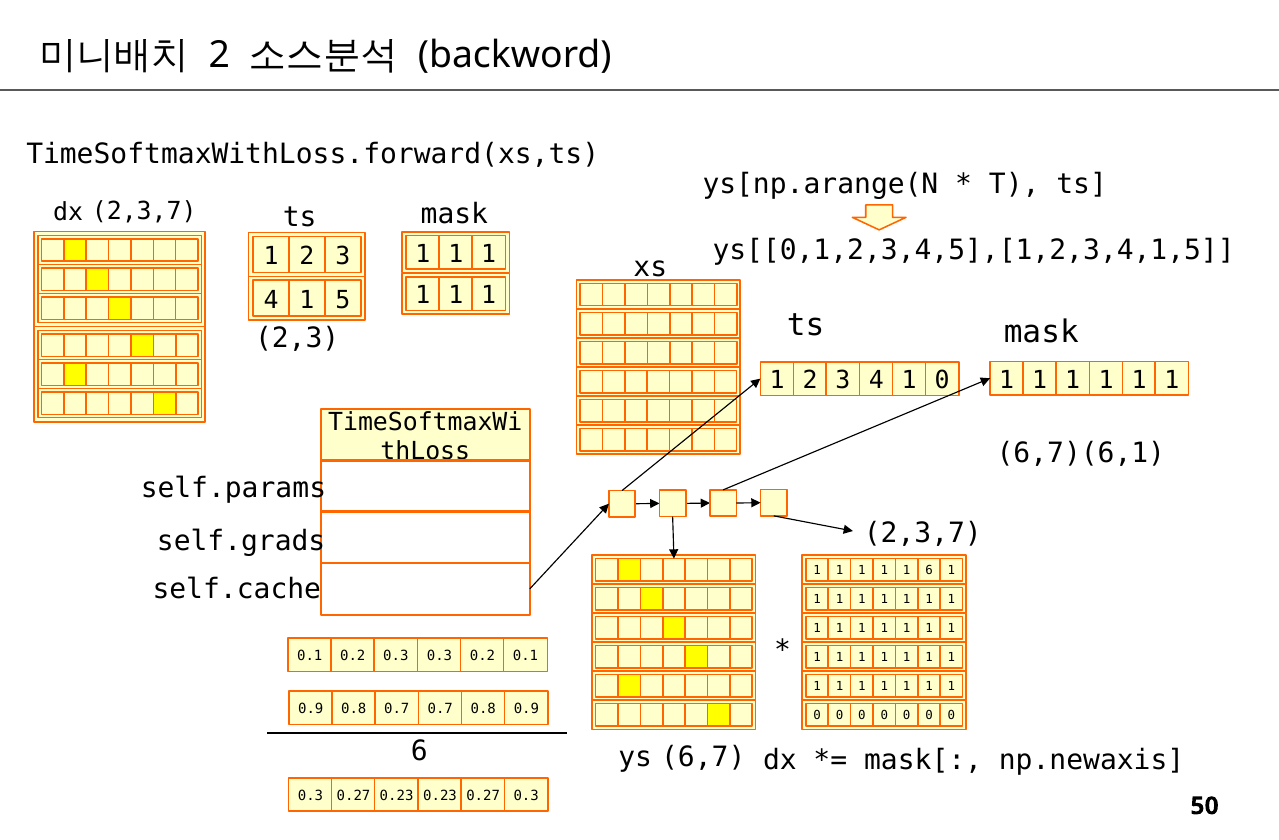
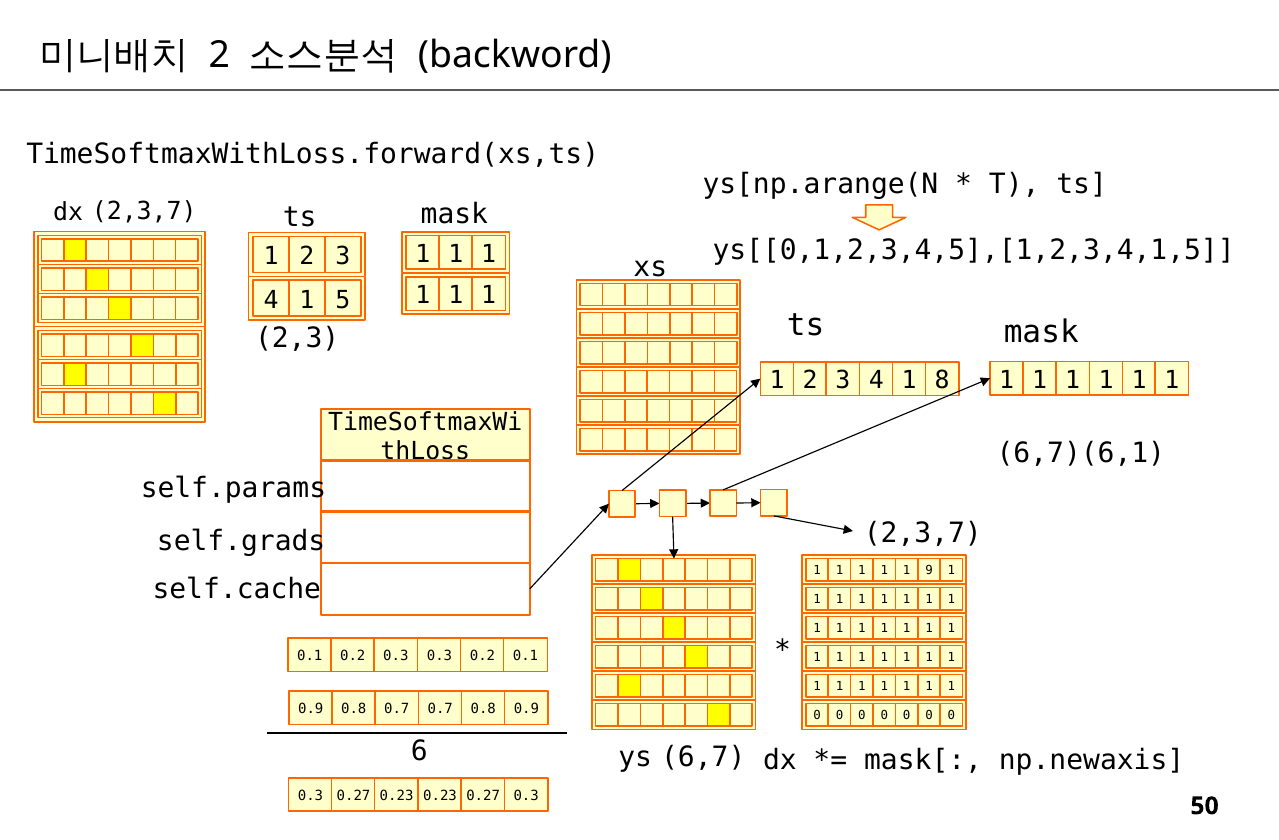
4 1 0: 0 -> 8 (942, 380)
1 6: 6 -> 9 (929, 571)
